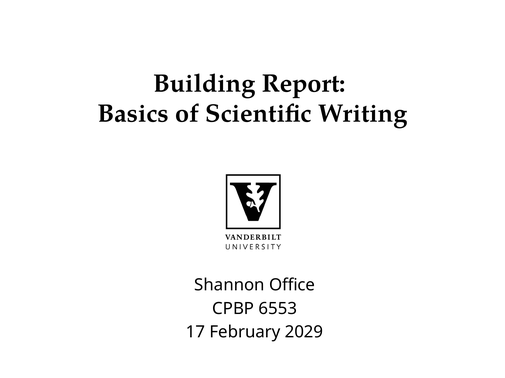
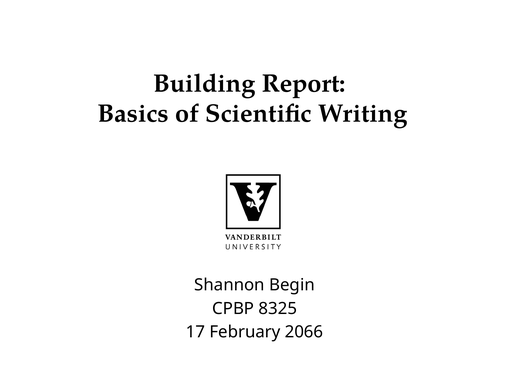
Office: Office -> Begin (292, 286)
6553: 6553 -> 8325 (278, 309)
2029: 2029 -> 2066 (304, 333)
